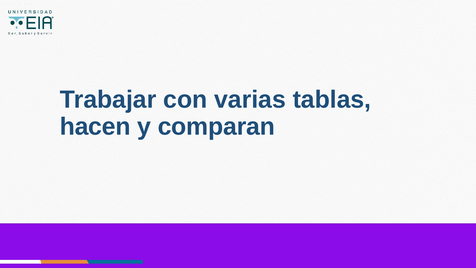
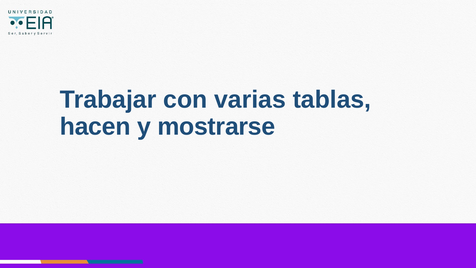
comparan: comparan -> mostrarse (216, 126)
